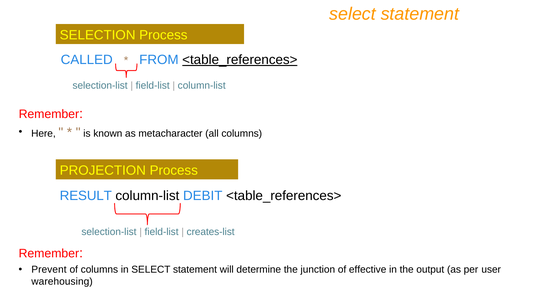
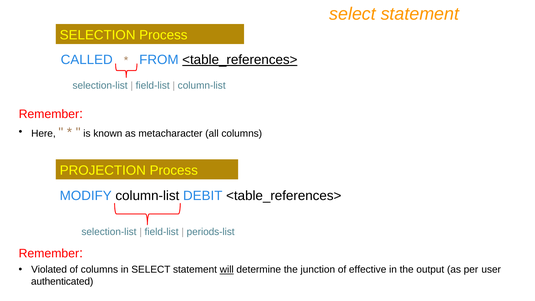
RESULT: RESULT -> MODIFY (86, 196)
creates-list: creates-list -> periods-list (211, 232)
Prevent: Prevent -> Violated (49, 270)
will underline: none -> present (227, 270)
warehousing: warehousing -> authenticated (62, 282)
